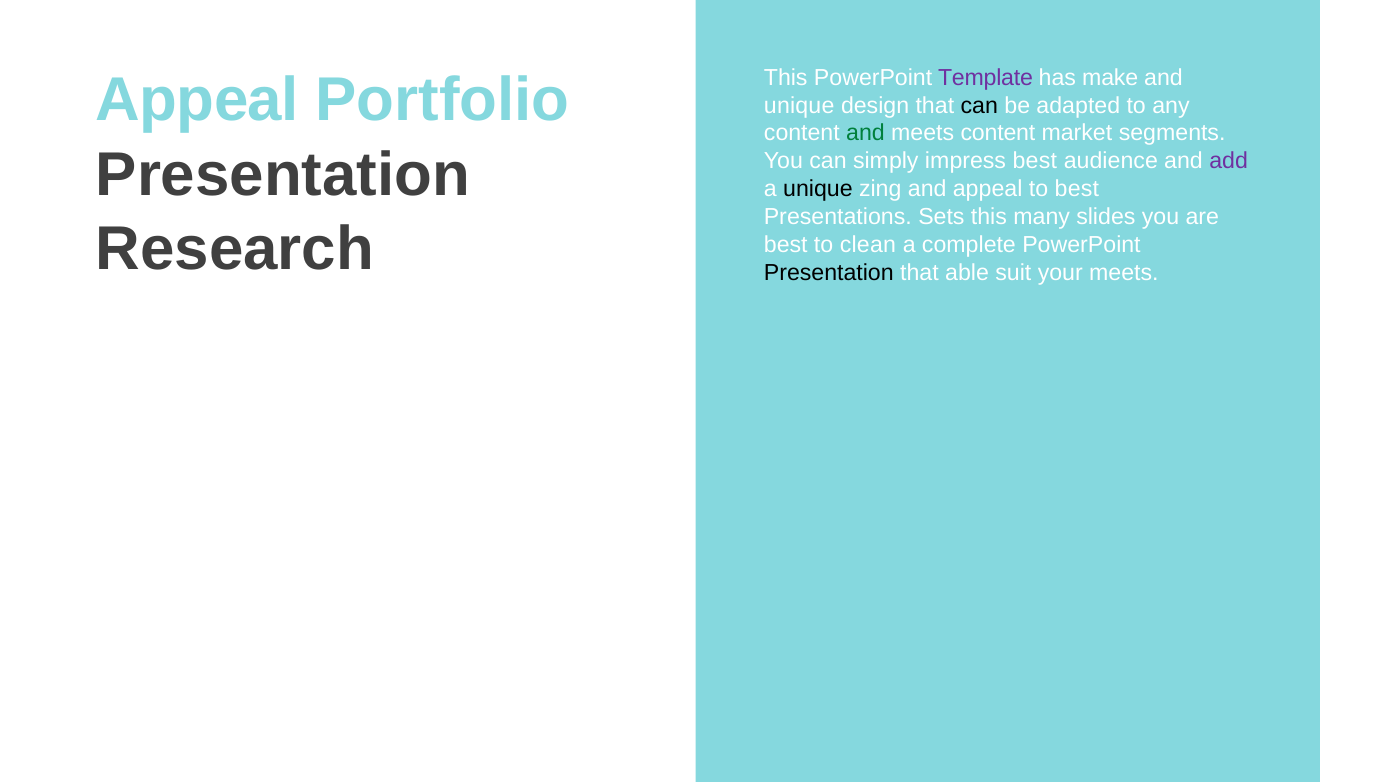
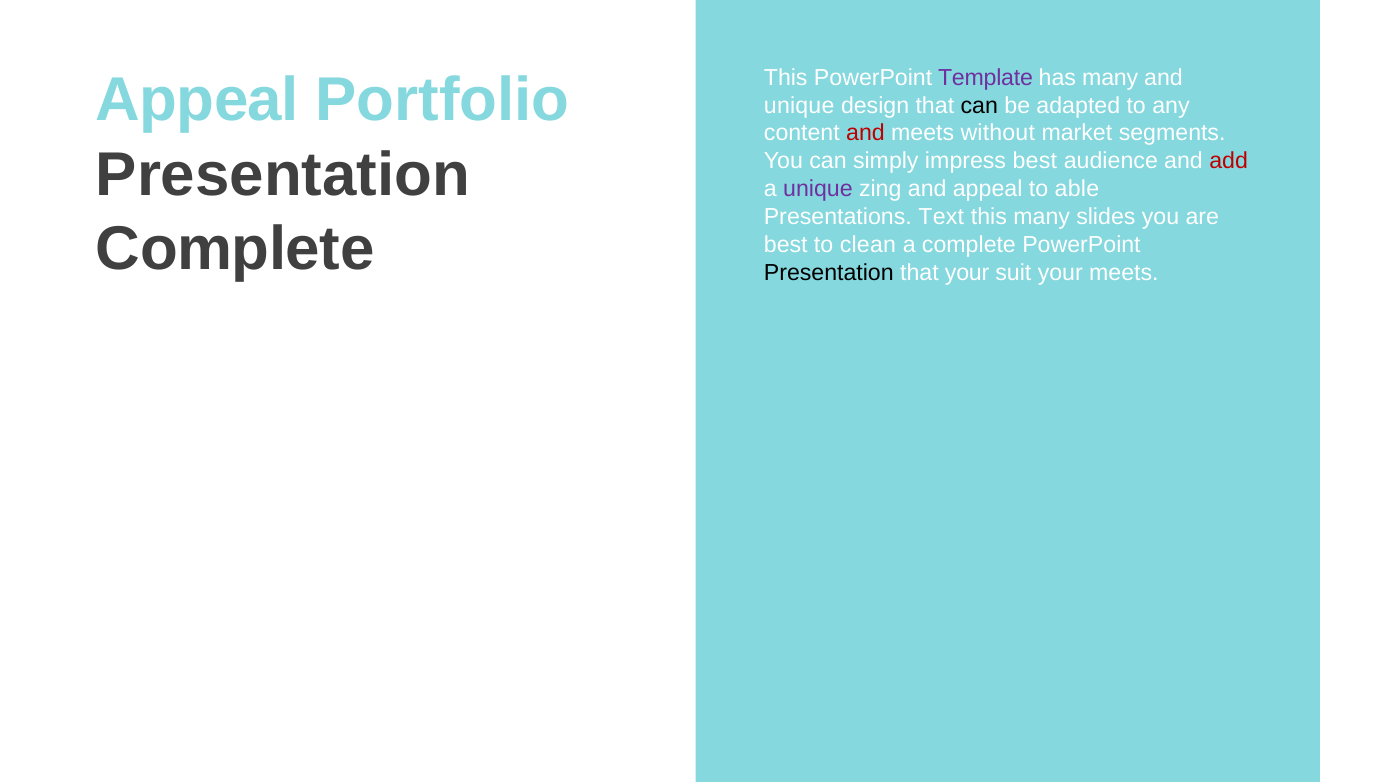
has make: make -> many (1110, 78)
and colour: green -> red (865, 133)
meets content: content -> without (998, 133)
add colour: purple -> red (1229, 161)
unique colour: black -> purple (818, 189)
to best: best -> able (1077, 189)
Sets: Sets -> Text (941, 217)
Research: Research -> Complete (235, 249)
that able: able -> your (967, 273)
